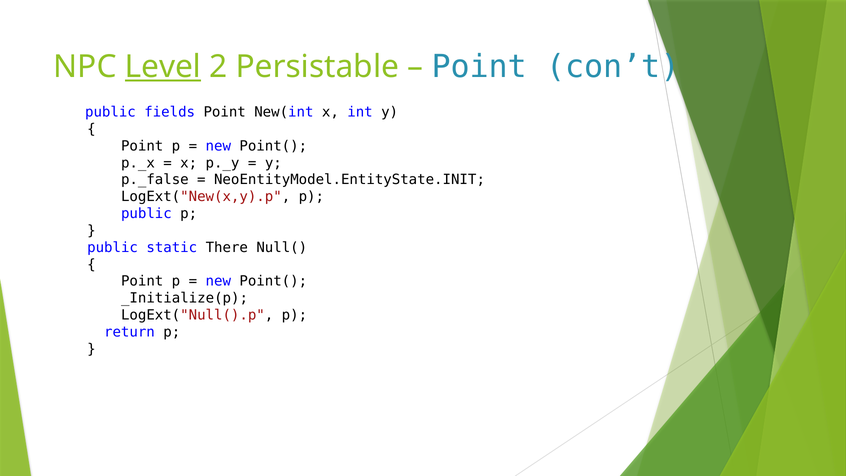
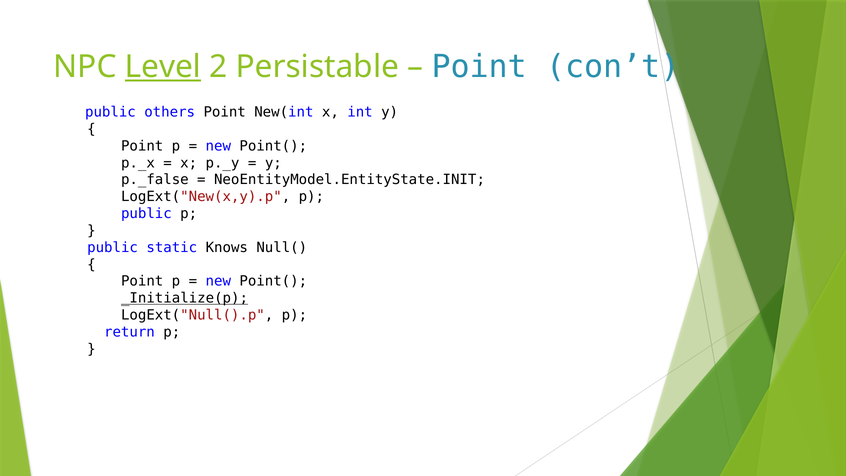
fields: fields -> others (170, 112)
There: There -> Knows (227, 247)
_Initialize(p underline: none -> present (185, 298)
